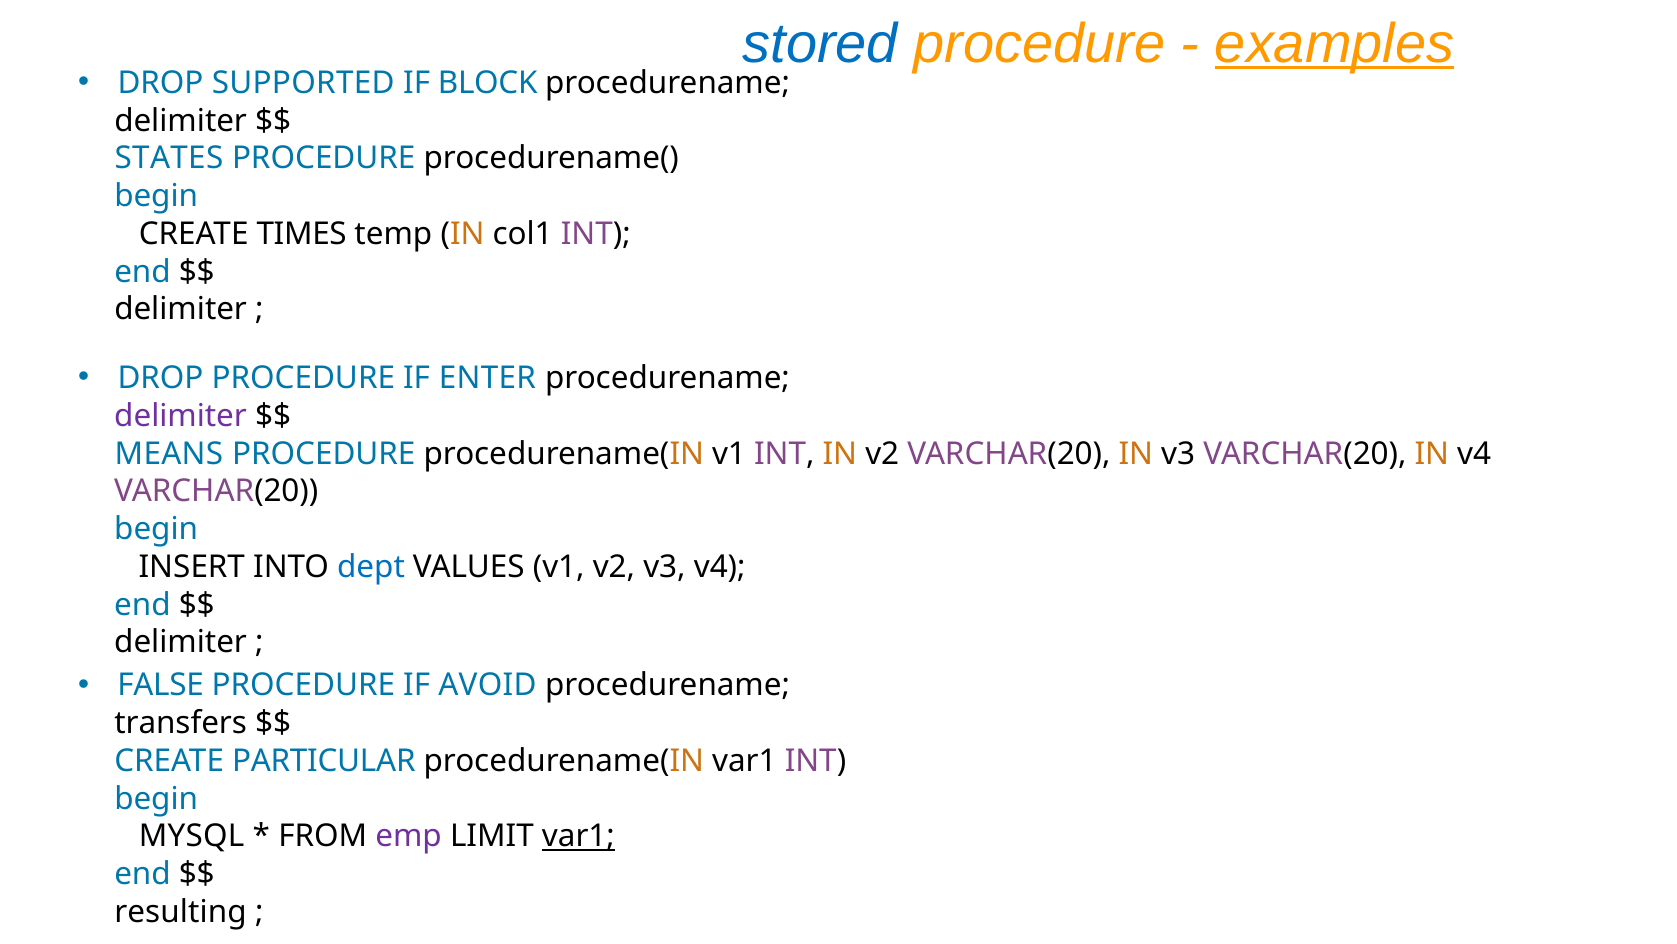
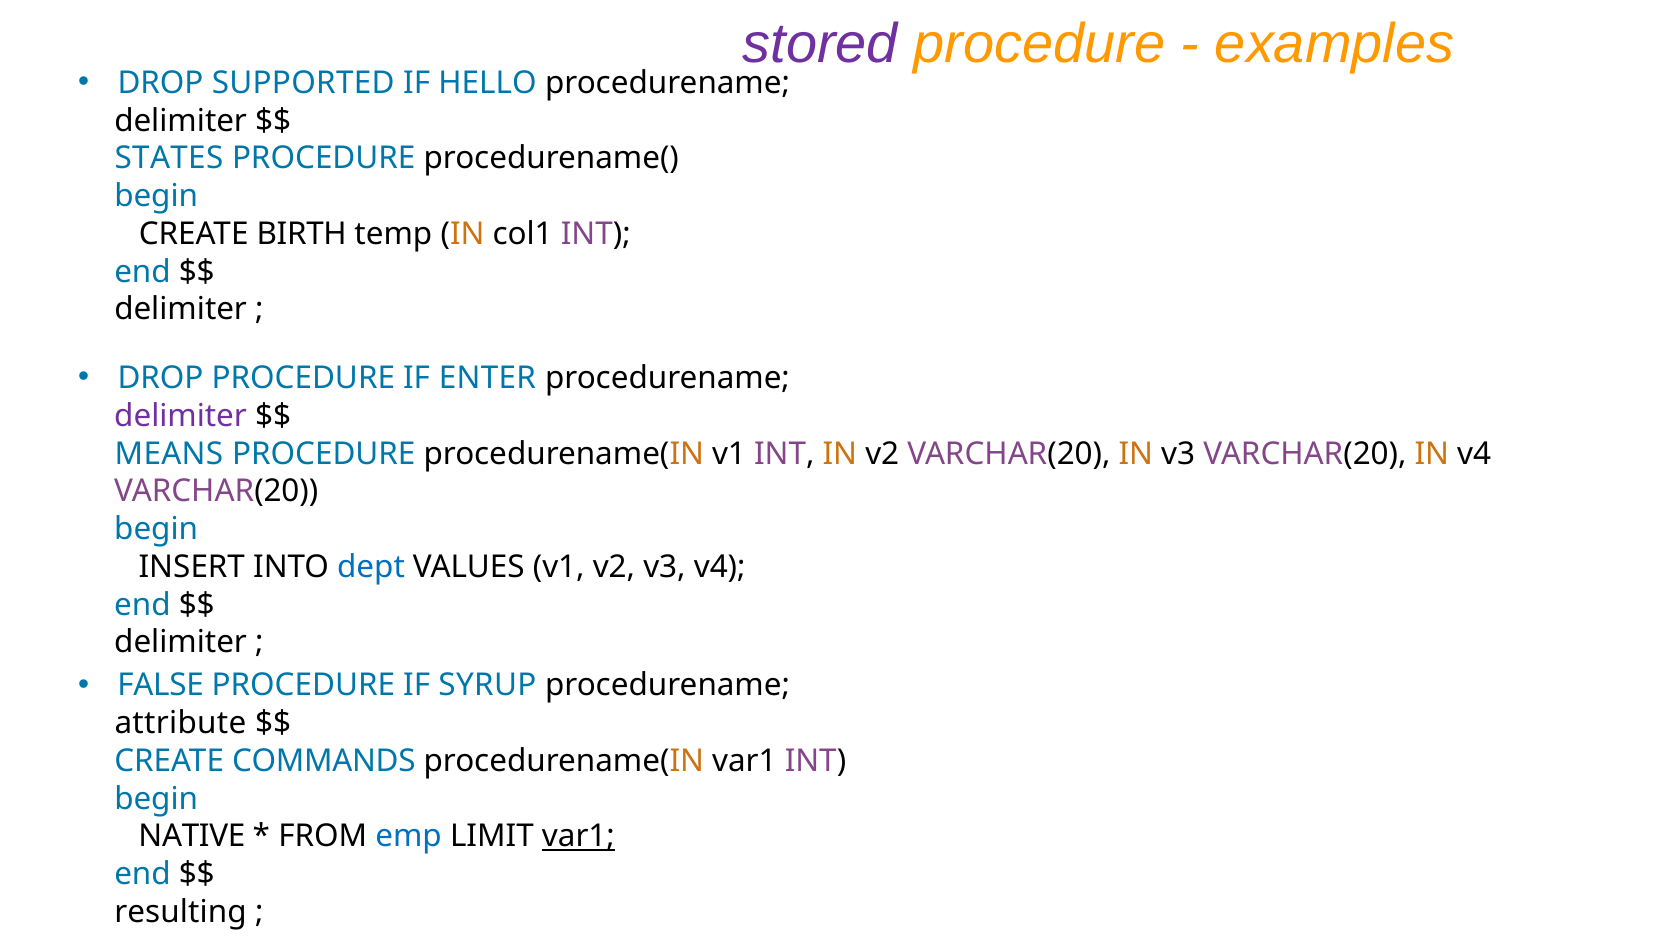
stored colour: blue -> purple (820, 44)
examples underline: present -> none (1335, 44)
BLOCK: BLOCK -> HELLO (488, 83)
TIMES: TIMES -> BIRTH (302, 234)
AVOID: AVOID -> SYRUP (487, 685)
transfers: transfers -> attribute (180, 723)
PARTICULAR: PARTICULAR -> COMMANDS (324, 760)
MYSQL: MYSQL -> NATIVE (192, 836)
emp colour: purple -> blue (409, 836)
